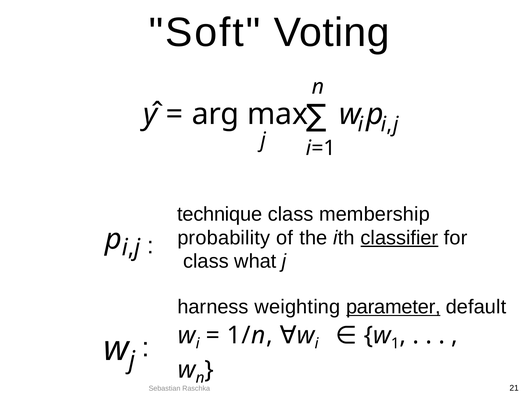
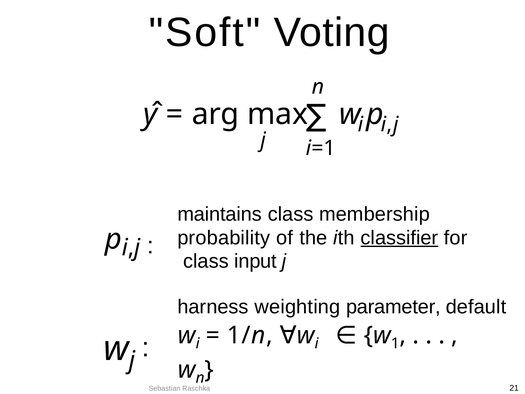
technique: technique -> maintains (220, 214)
what: what -> input (255, 261)
parameter underline: present -> none (393, 307)
